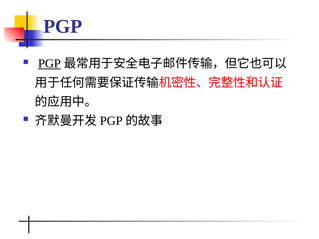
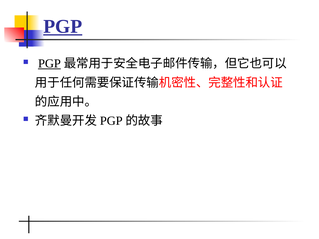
PGP underline: none -> present (63, 26)
